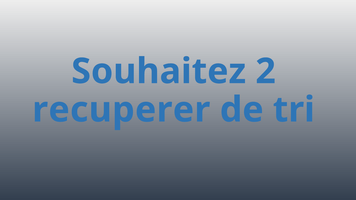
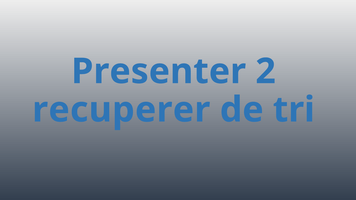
Souhaitez: Souhaitez -> Presenter (159, 71)
